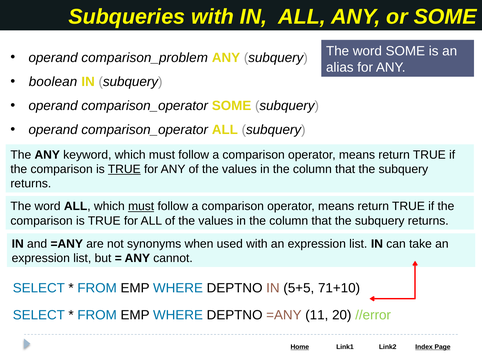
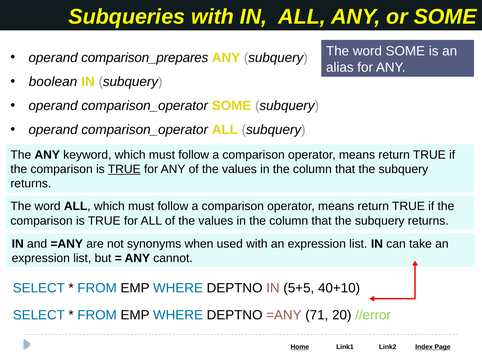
comparison_problem: comparison_problem -> comparison_prepares (145, 58)
must underline: present -> none (141, 207)
71+10: 71+10 -> 40+10 (339, 288)
11: 11 -> 71 (317, 316)
